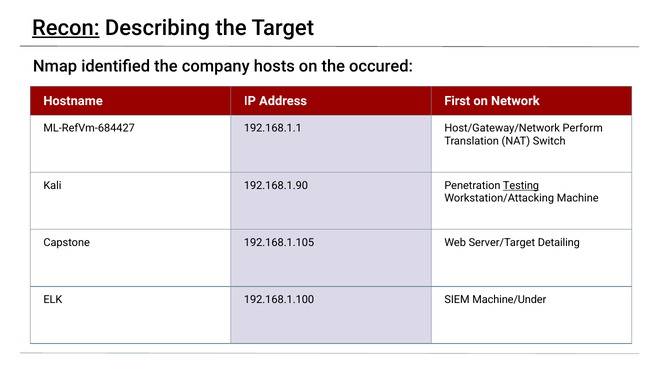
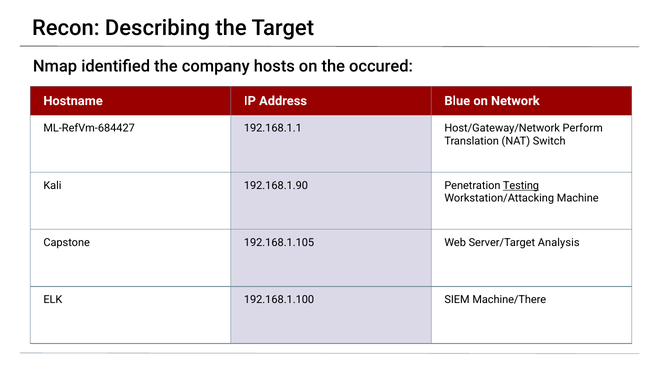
Recon underline: present -> none (66, 28)
First: First -> Blue (457, 101)
Detailing: Detailing -> Analysis (559, 243)
Machine/Under: Machine/Under -> Machine/There (509, 300)
